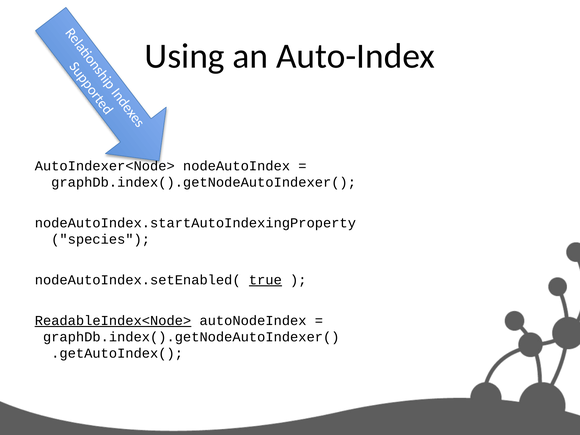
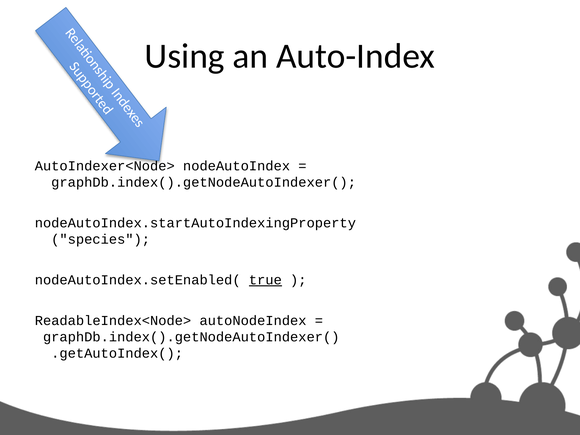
ReadableIndex<Node> underline: present -> none (113, 321)
